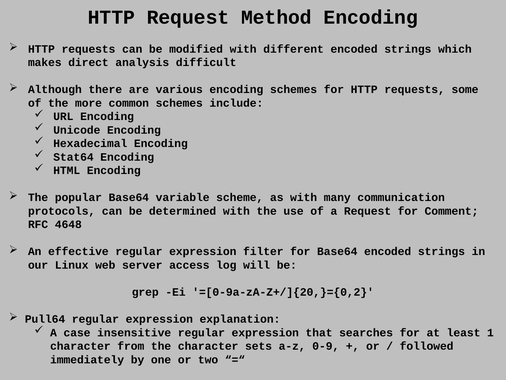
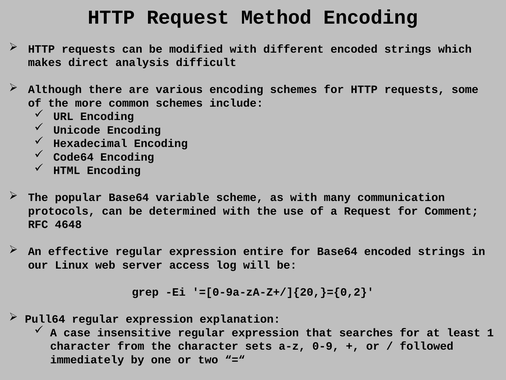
Stat64: Stat64 -> Code64 (73, 157)
filter: filter -> entire (263, 251)
